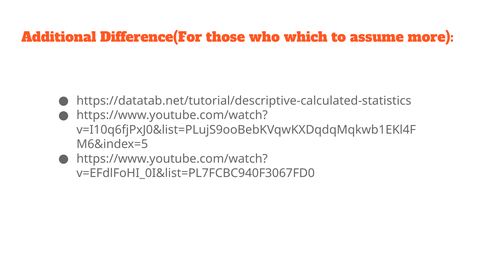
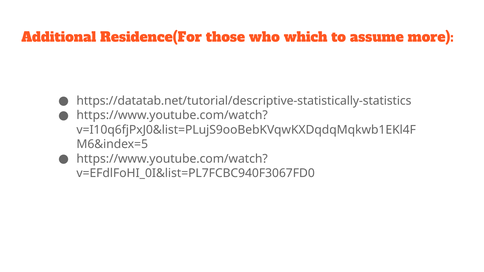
Difference(For: Difference(For -> Residence(For (151, 37)
https://datatab.net/tutorial/descriptive-calculated-statistics: https://datatab.net/tutorial/descriptive-calculated-statistics -> https://datatab.net/tutorial/descriptive-statistically-statistics (244, 101)
